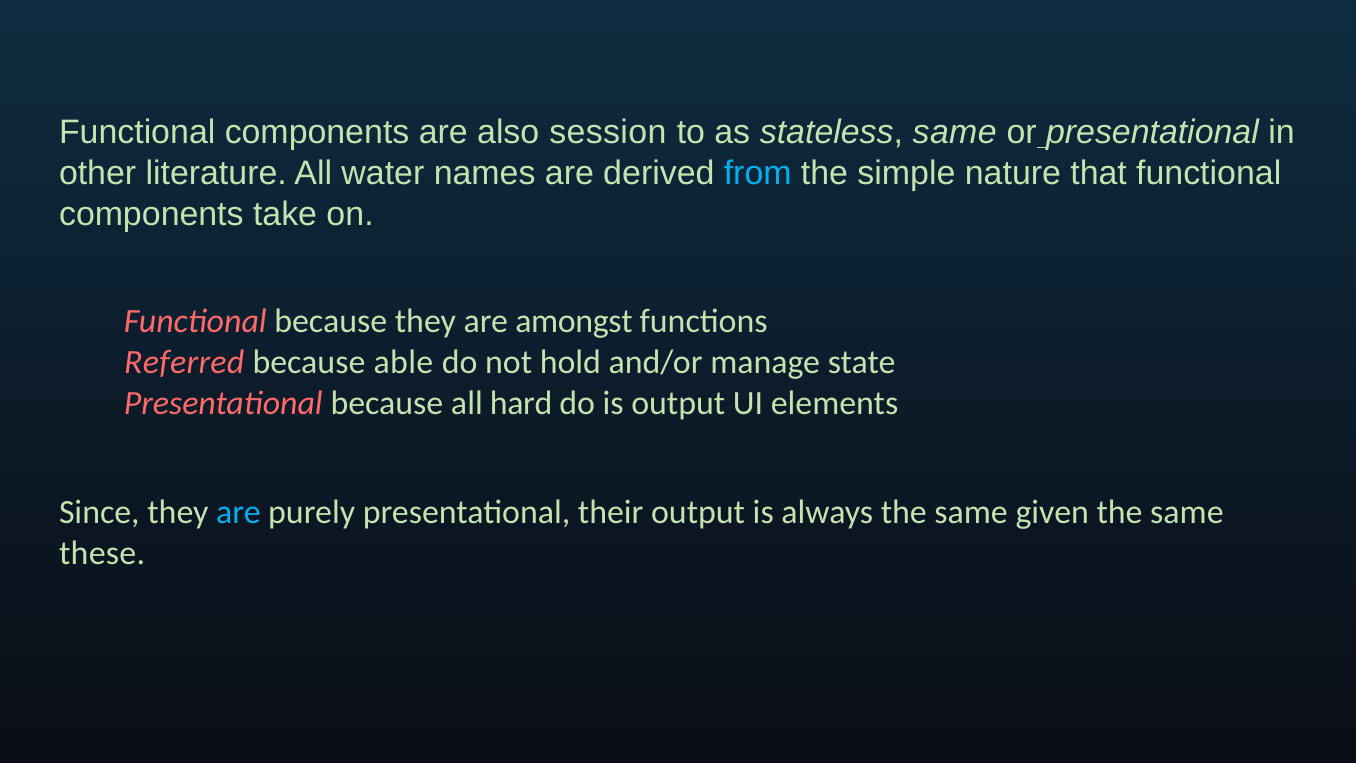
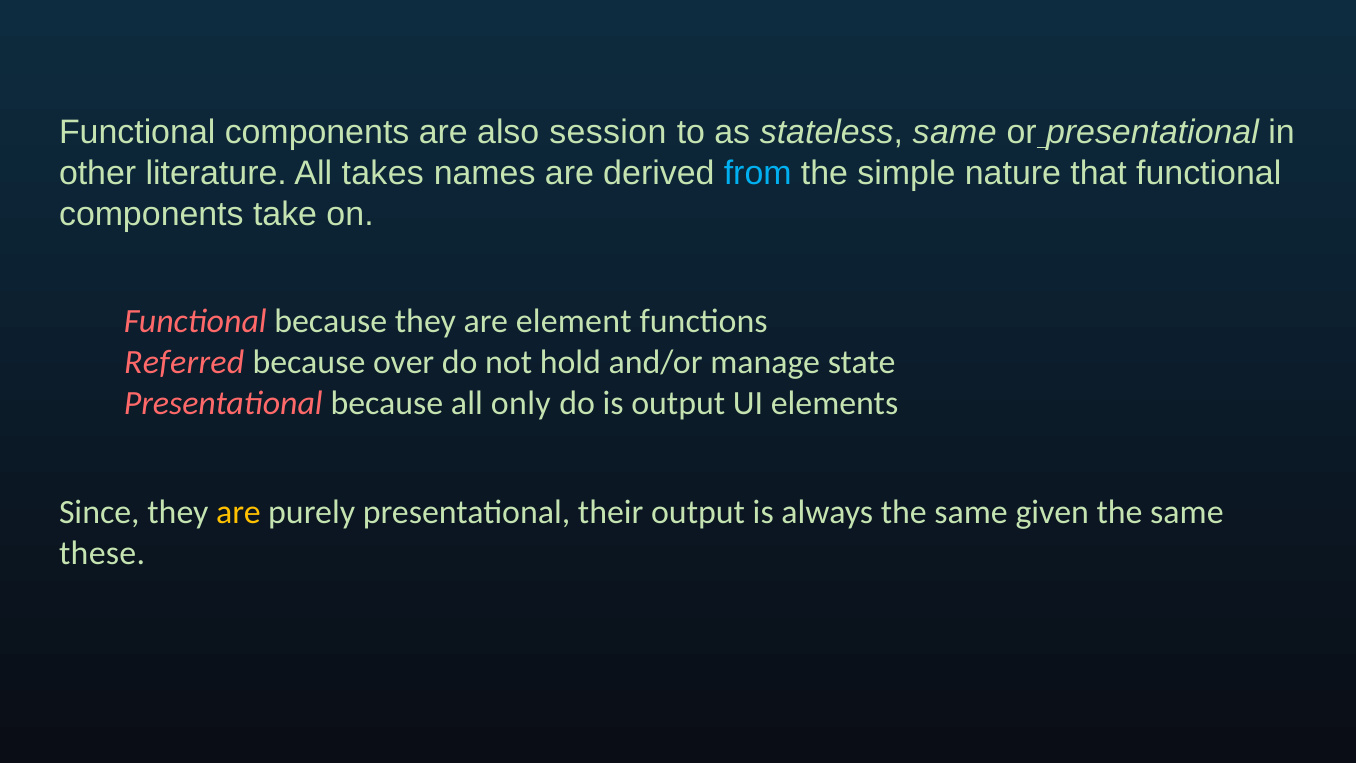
water: water -> takes (383, 173)
amongst: amongst -> element (574, 321)
able: able -> over (404, 362)
hard: hard -> only (521, 403)
are colour: light blue -> yellow (238, 512)
